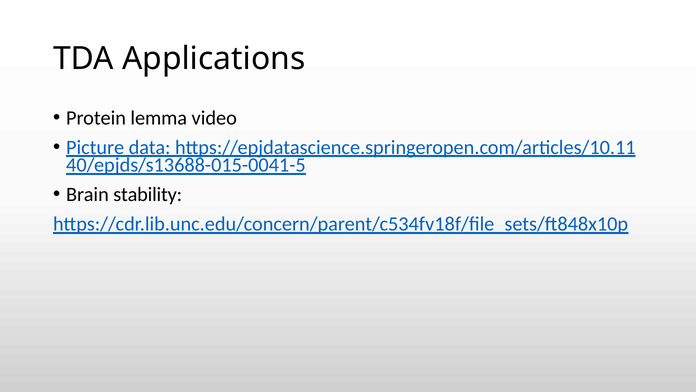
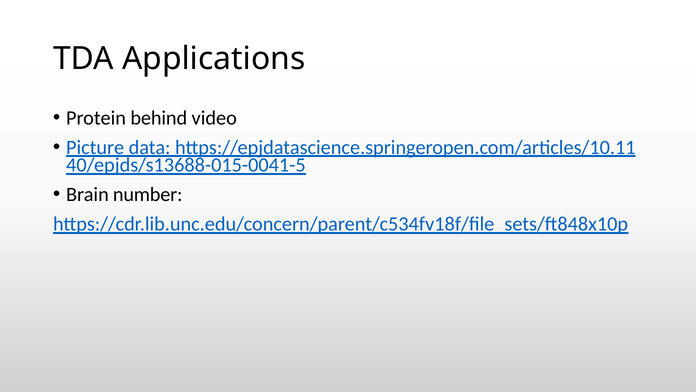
lemma: lemma -> behind (159, 118)
stability: stability -> number (148, 194)
